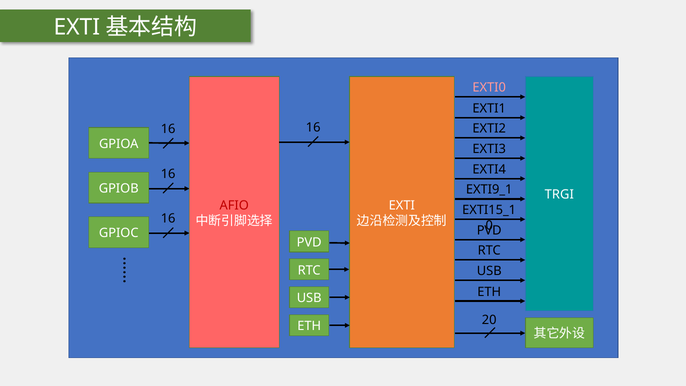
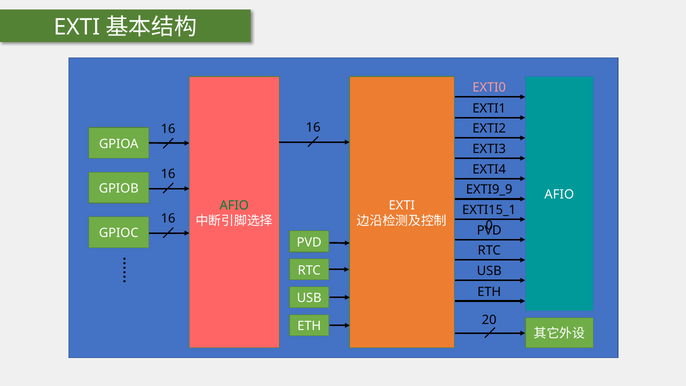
EXTI9_1: EXTI9_1 -> EXTI9_9 (489, 190)
TRGI: TRGI -> AFIO (559, 194)
AFIO colour: red -> green (234, 205)
